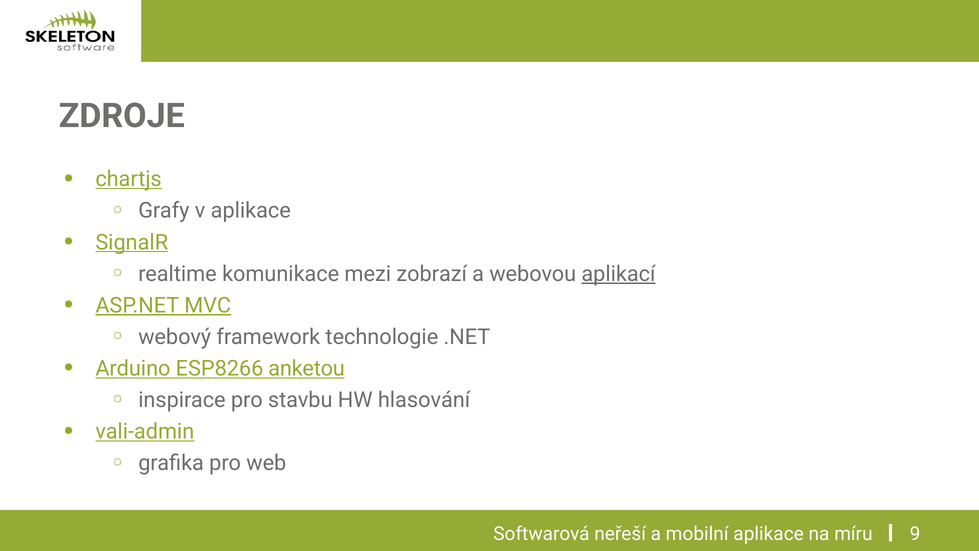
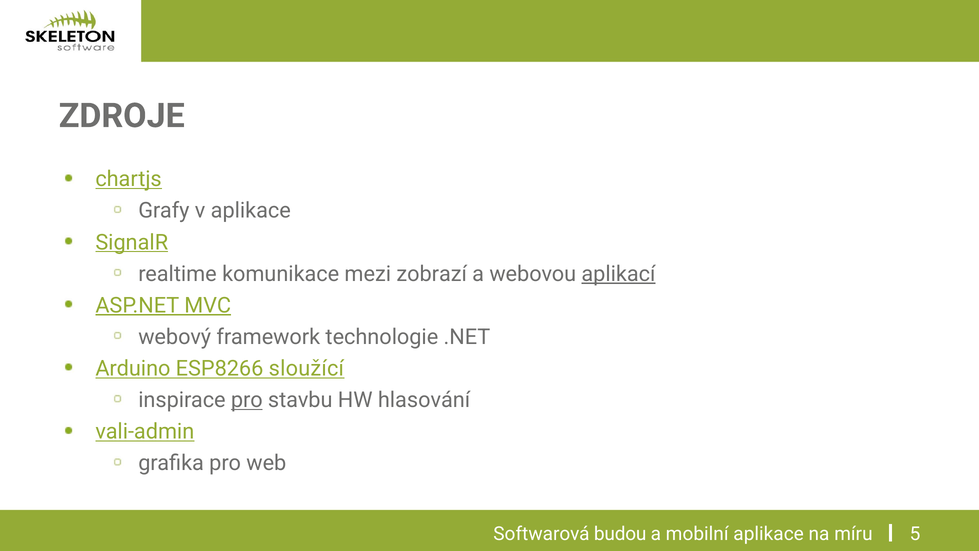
anketou: anketou -> sloužící (306, 368)
pro underline: none -> present (247, 400)
neřeší: neřeší -> budou (620, 534)
9: 9 -> 5 (915, 534)
